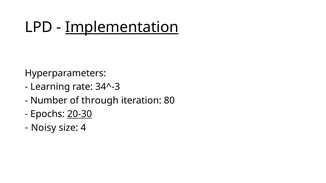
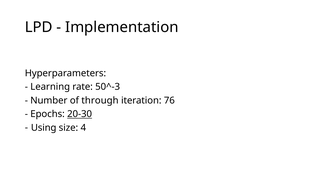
Implementation underline: present -> none (122, 27)
34^-3: 34^-3 -> 50^-3 (108, 87)
80: 80 -> 76 (169, 101)
Noisy: Noisy -> Using (44, 128)
